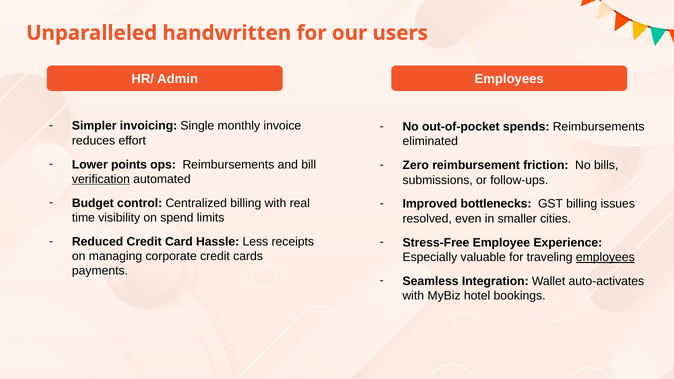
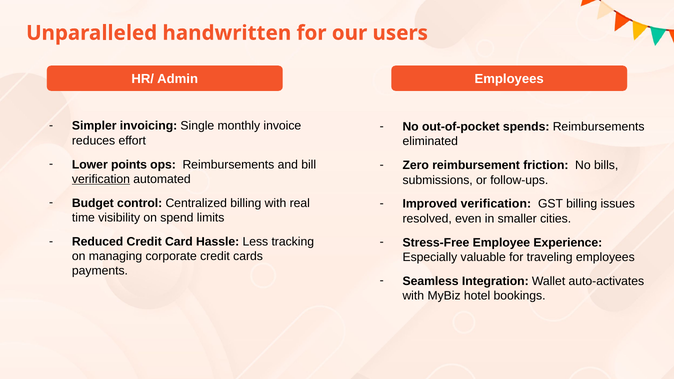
Improved bottlenecks: bottlenecks -> verification (496, 204)
receipts: receipts -> tracking (293, 242)
employees underline: present -> none (605, 257)
